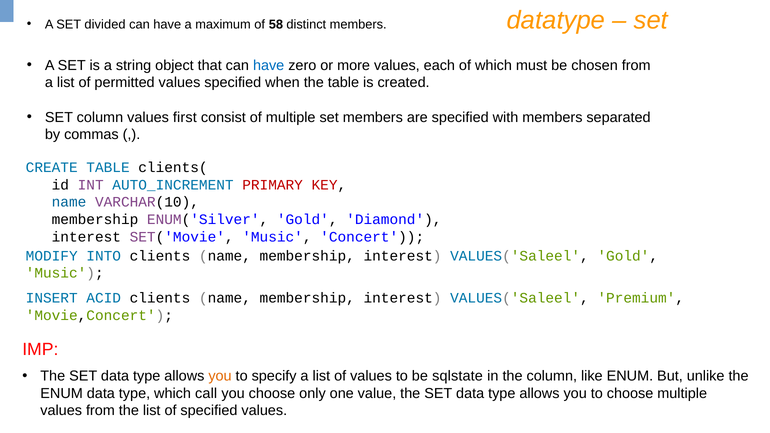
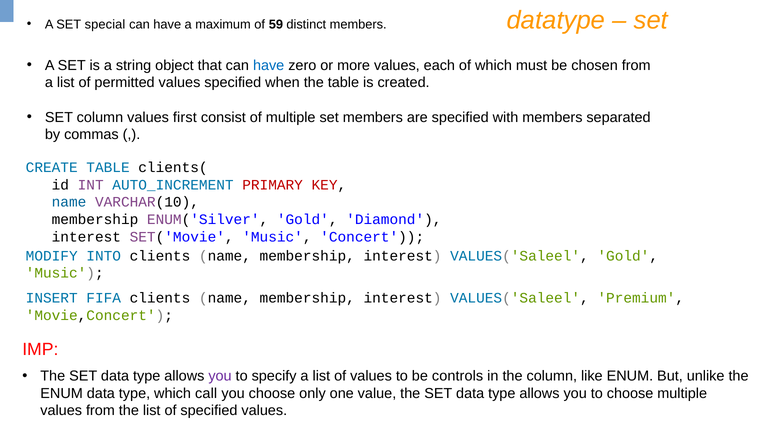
divided: divided -> special (105, 24)
58: 58 -> 59 (276, 24)
ACID: ACID -> FIFA (104, 298)
you colour: orange -> purple (220, 376)
sqlstate: sqlstate -> controls (458, 376)
